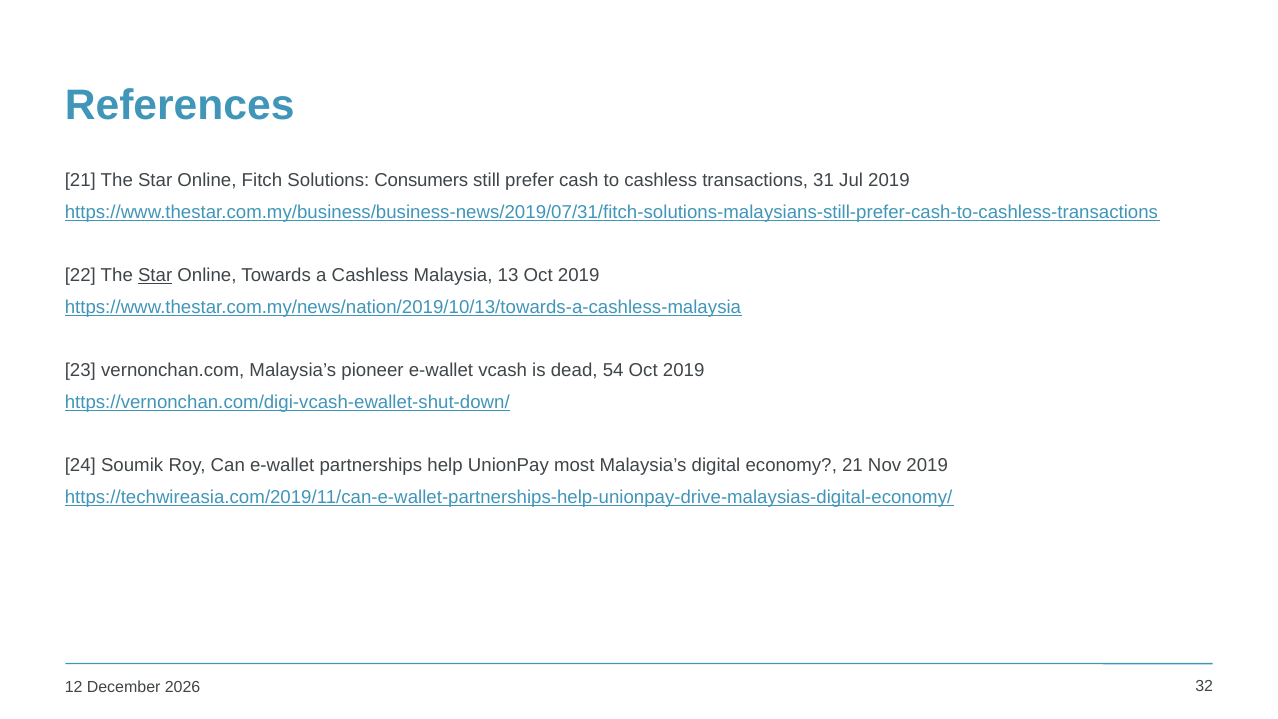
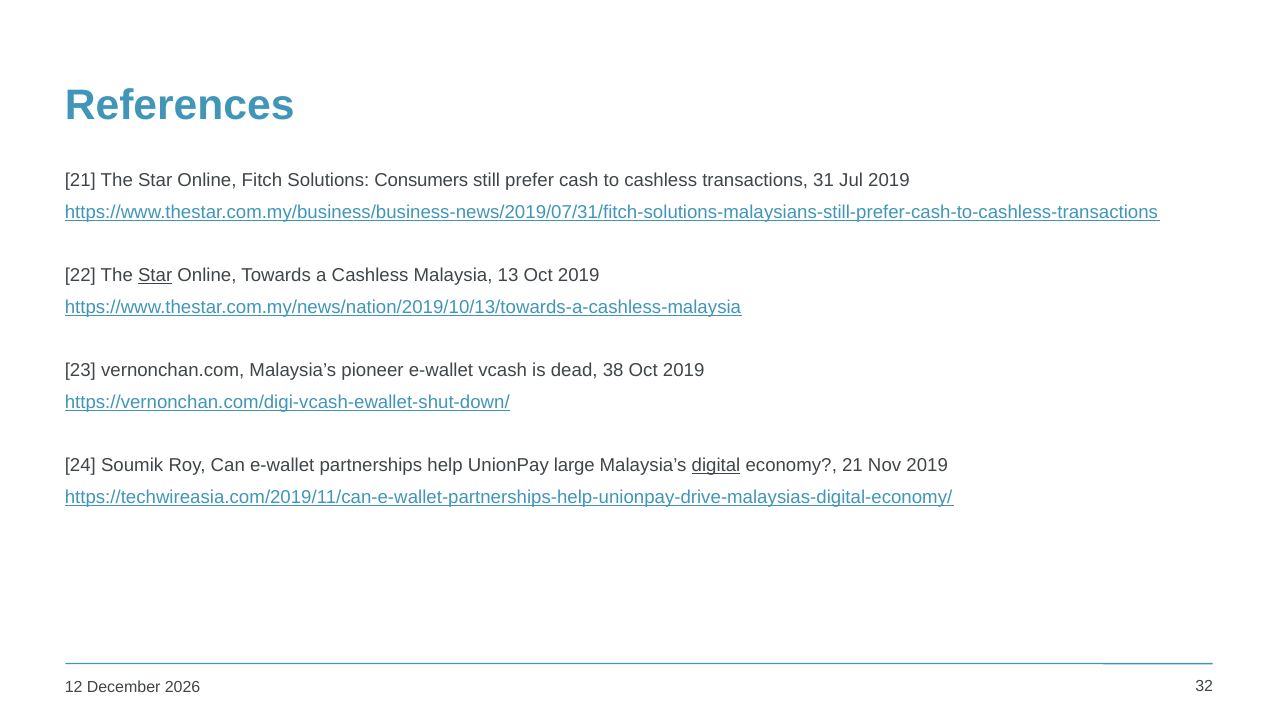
54: 54 -> 38 (613, 371)
most: most -> large (574, 466)
digital underline: none -> present (716, 466)
